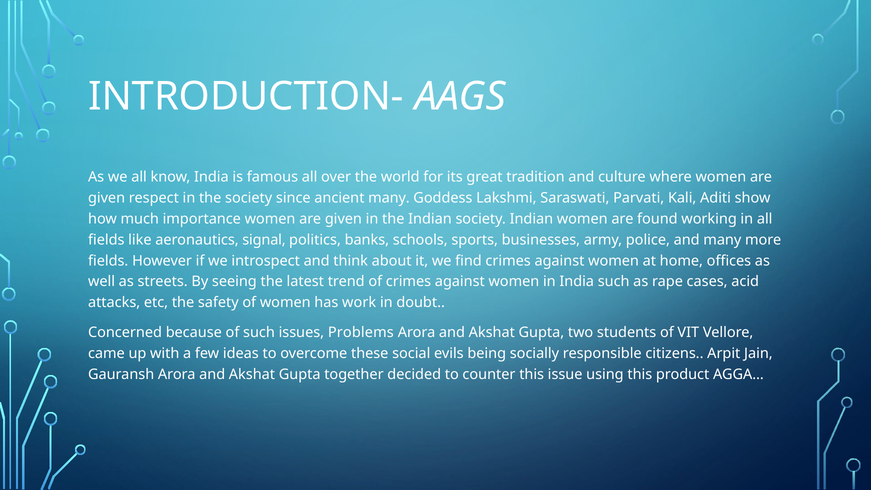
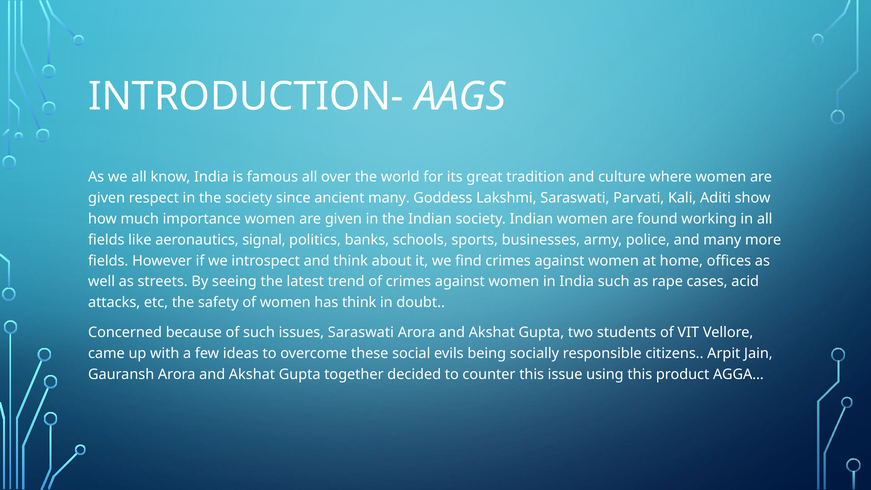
has work: work -> think (359, 302)
issues Problems: Problems -> Saraswati (361, 332)
